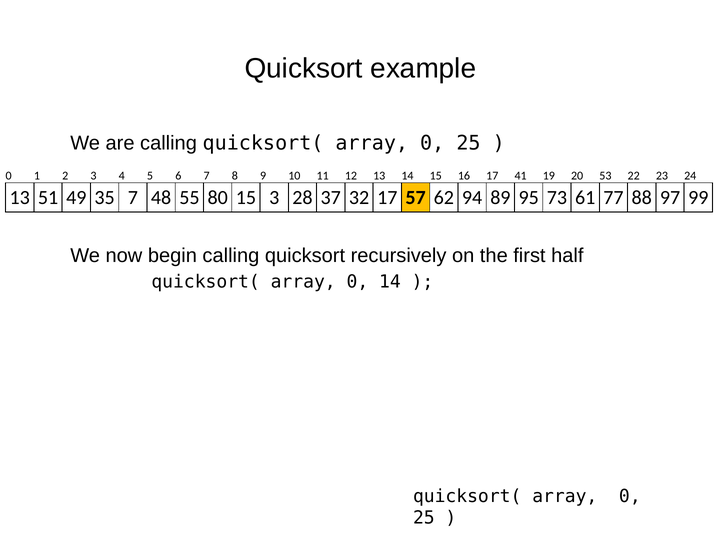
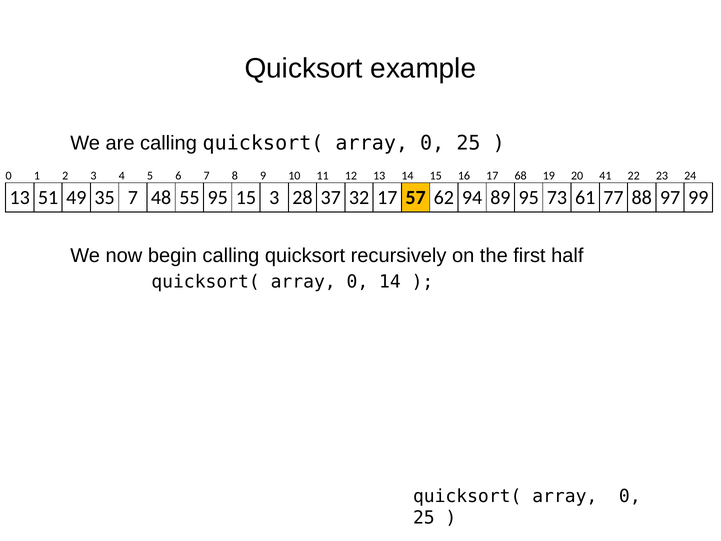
41: 41 -> 68 (521, 176)
53: 53 -> 41 (605, 176)
55 80: 80 -> 95 (218, 197)
